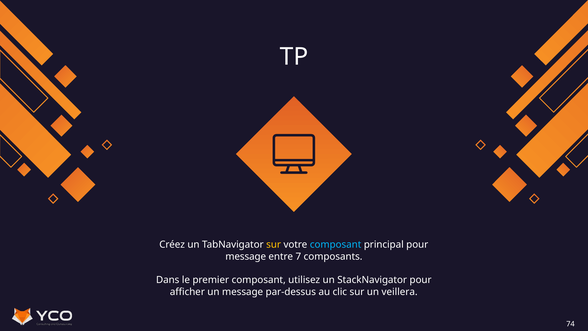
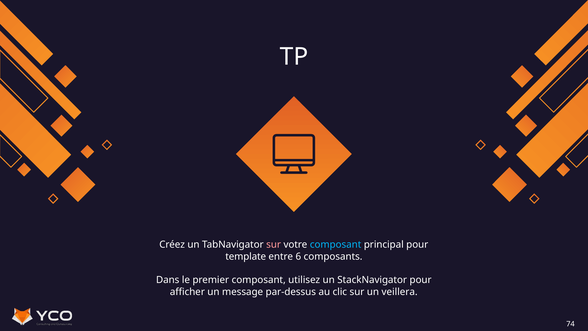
sur colour: yellow -> pink (274, 245)
message: message -> template (246, 256)
7: 7 -> 6 (298, 256)
